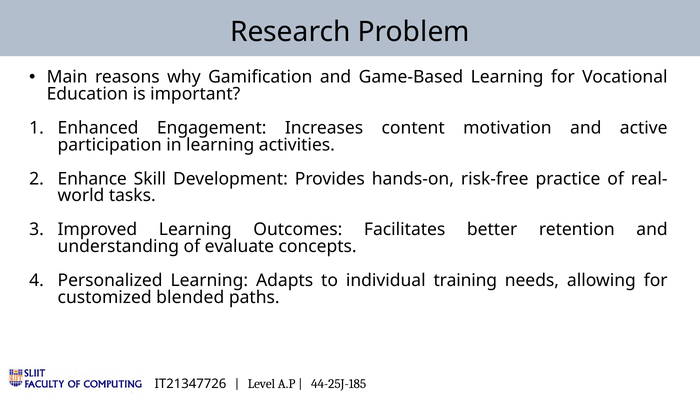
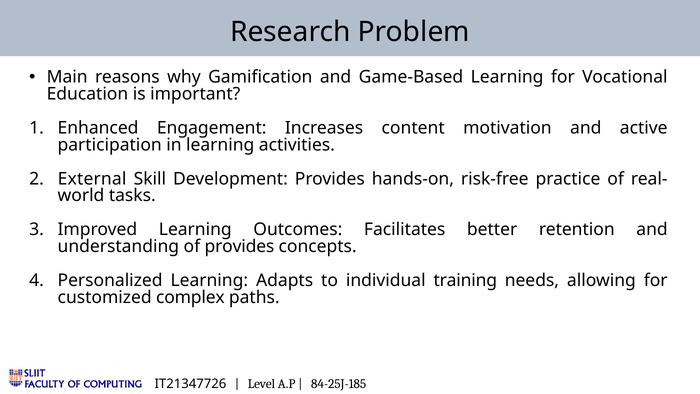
Enhance: Enhance -> External (92, 179)
of evaluate: evaluate -> provides (239, 246)
blended: blended -> complex (190, 297)
44-25J-185: 44-25J-185 -> 84-25J-185 (339, 383)
